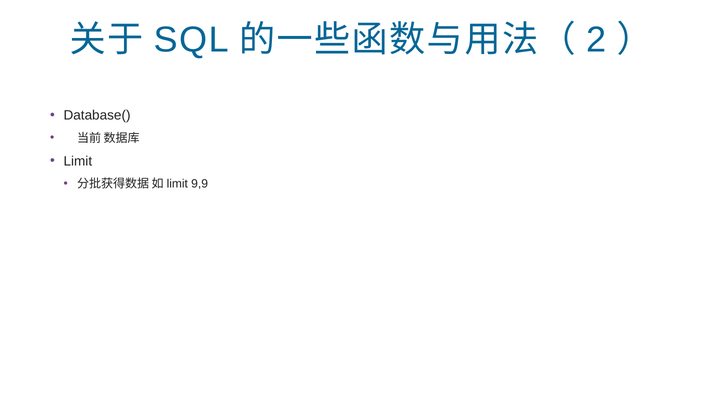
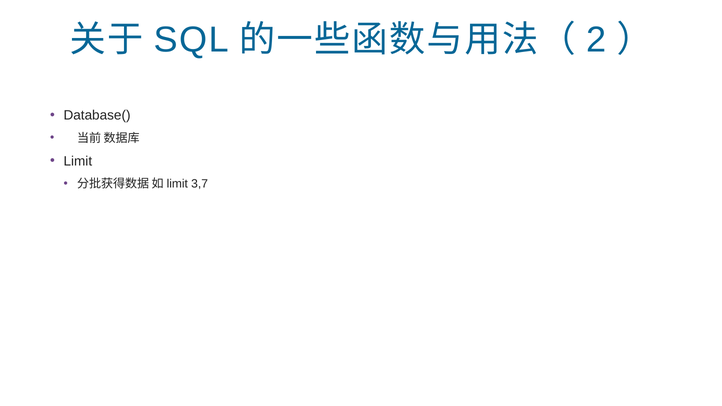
9,9: 9,9 -> 3,7 (200, 184)
